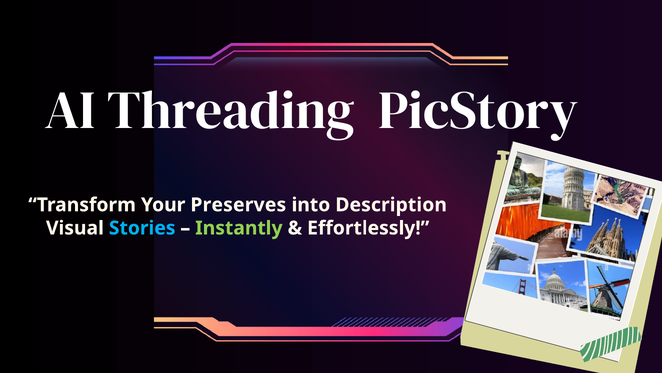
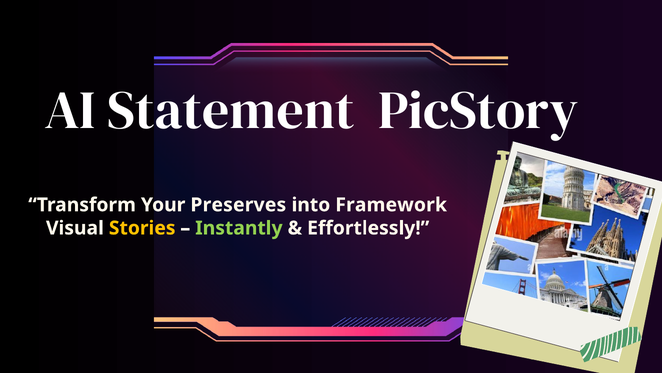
Threading: Threading -> Statement (231, 110)
Description: Description -> Framework (391, 205)
Stories colour: light blue -> yellow (142, 228)
